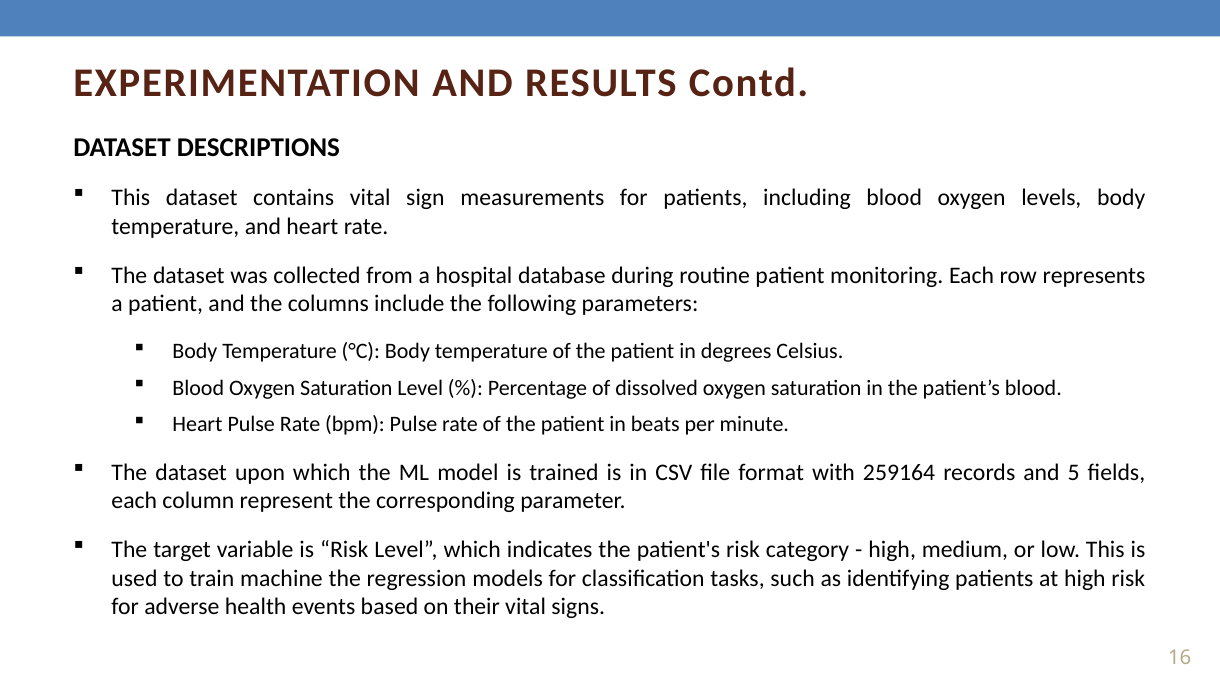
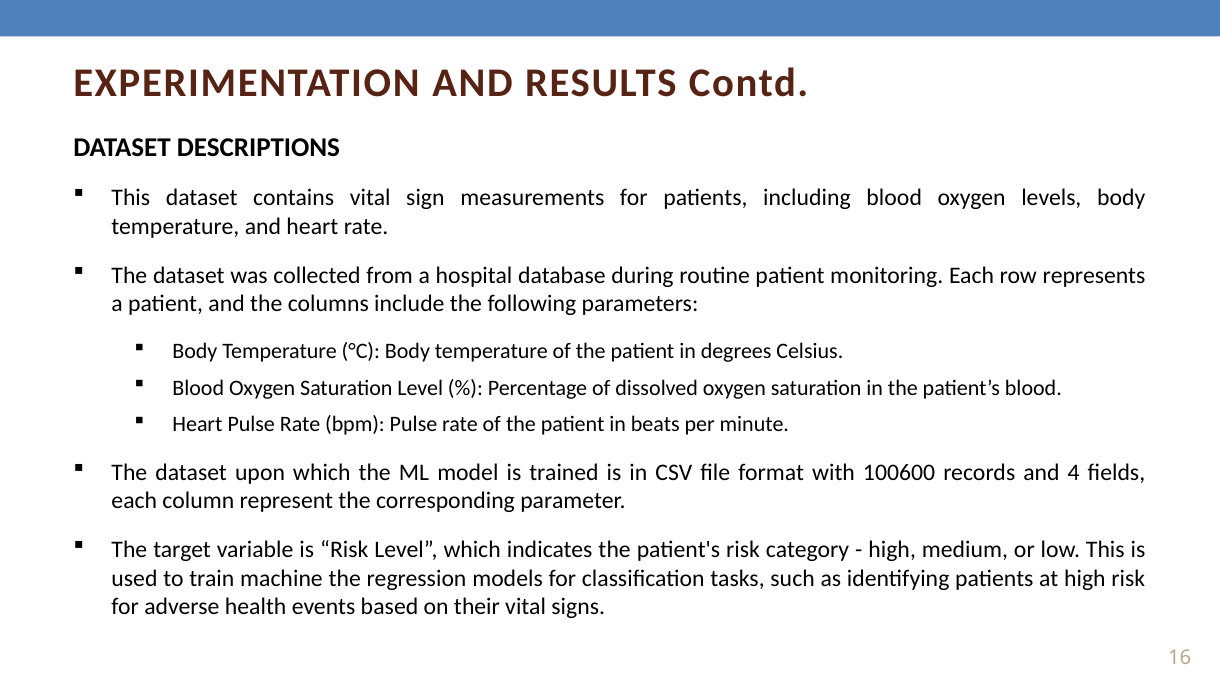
259164: 259164 -> 100600 (899, 473)
5: 5 -> 4 (1074, 473)
